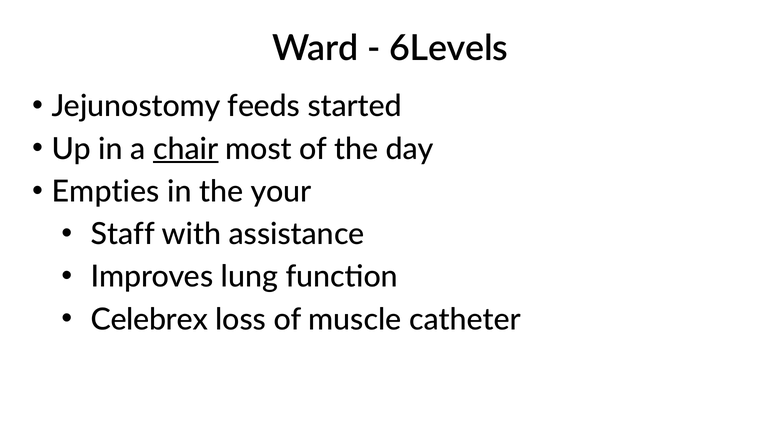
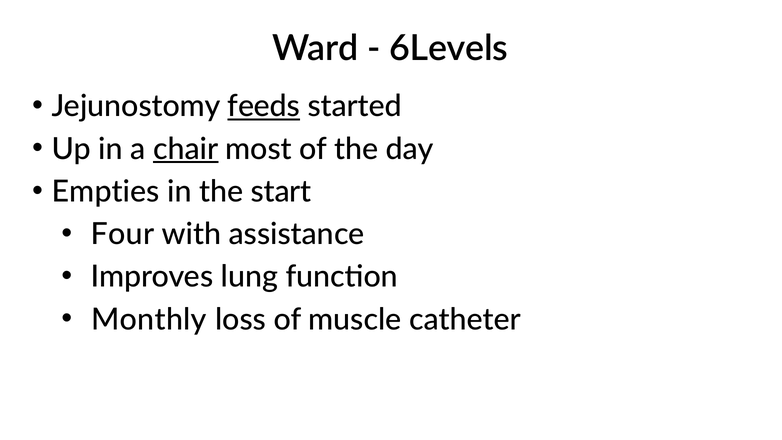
feeds underline: none -> present (264, 106)
your: your -> start (281, 192)
Staff: Staff -> Four (123, 234)
Celebrex: Celebrex -> Monthly (149, 319)
